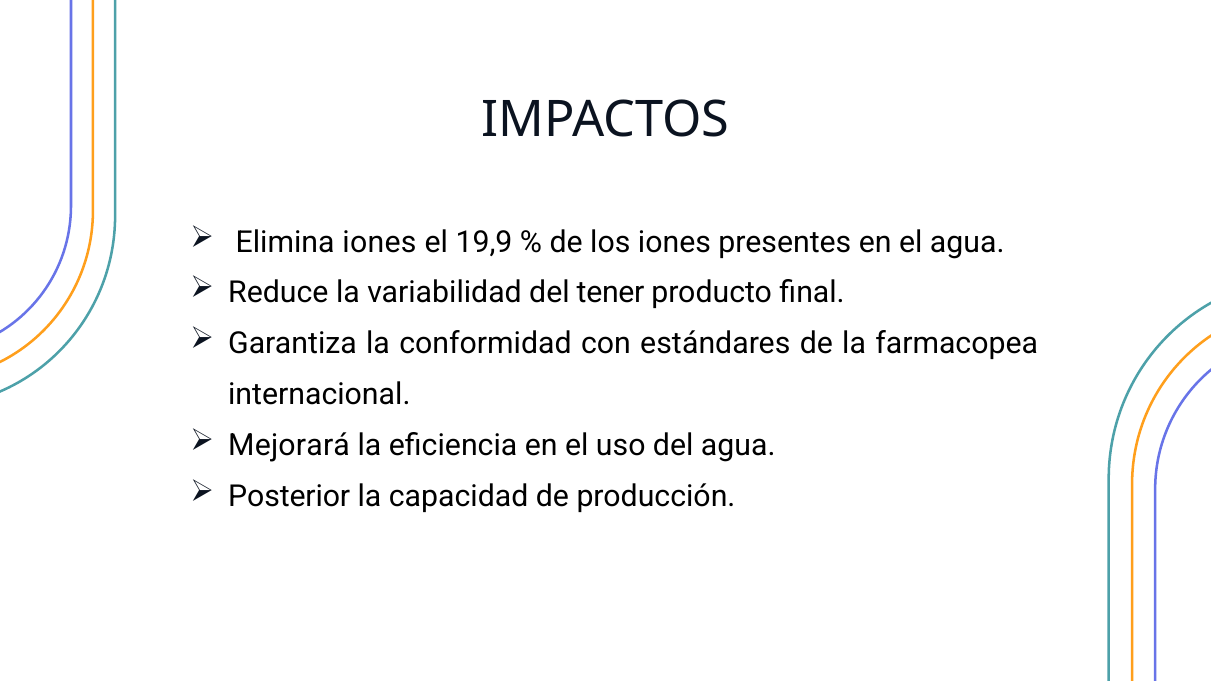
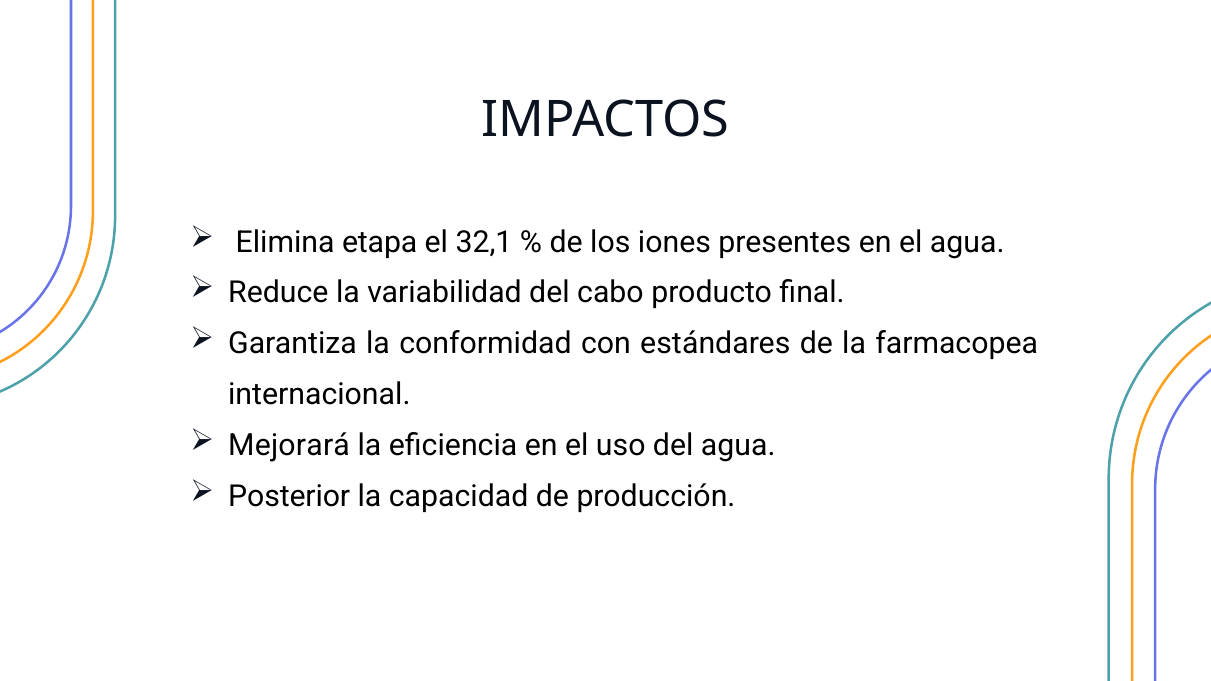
Elimina iones: iones -> etapa (380, 242)
19,9: 19,9 -> 32,1 (484, 242)
tener: tener -> cabo (610, 293)
